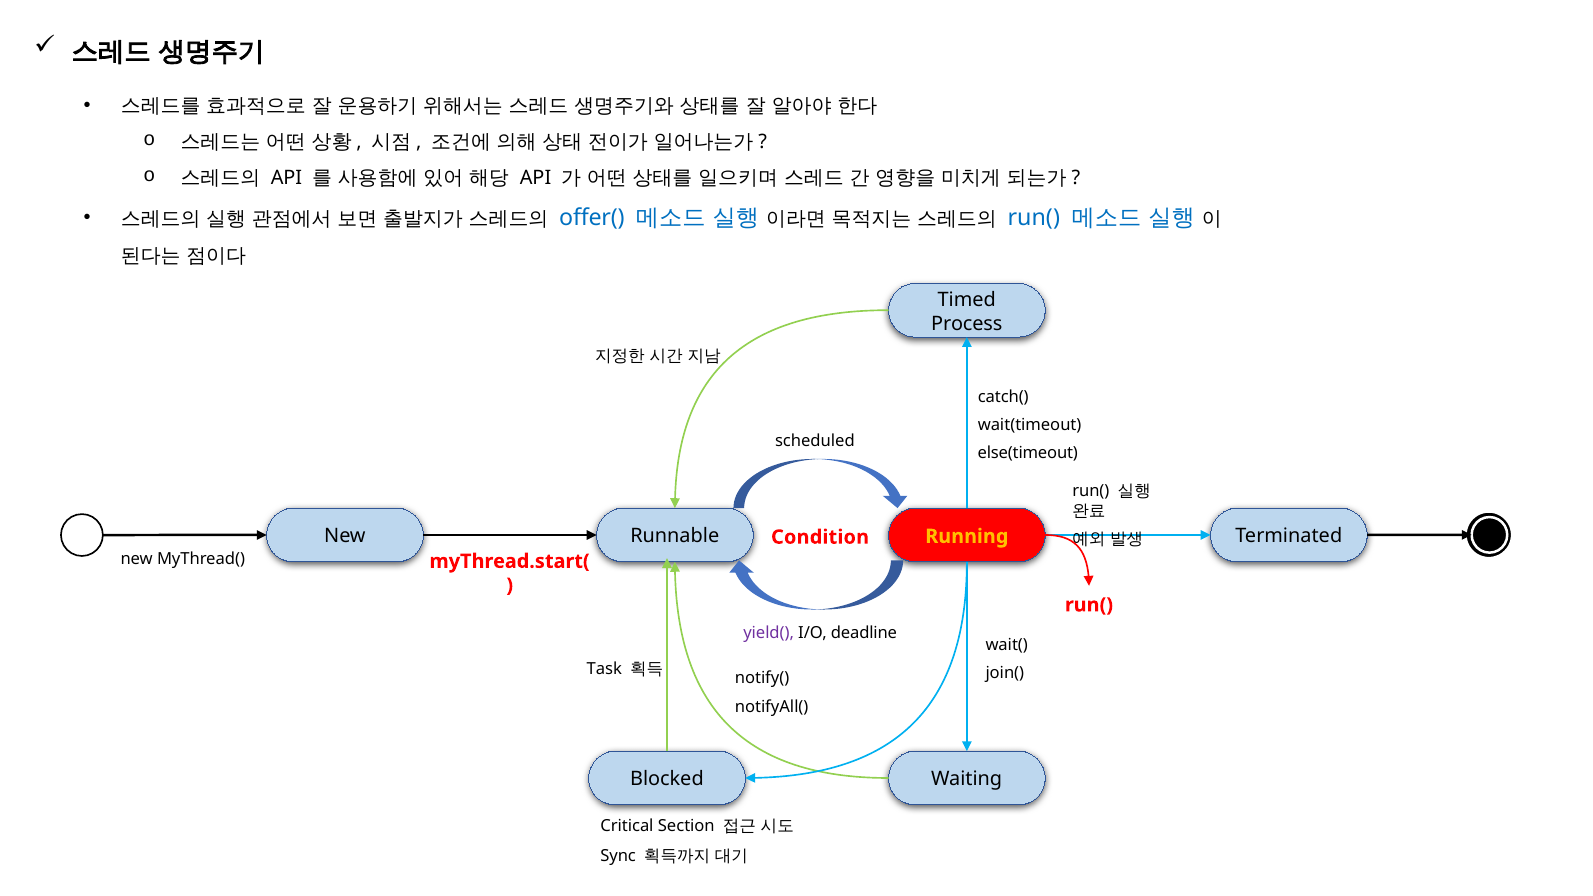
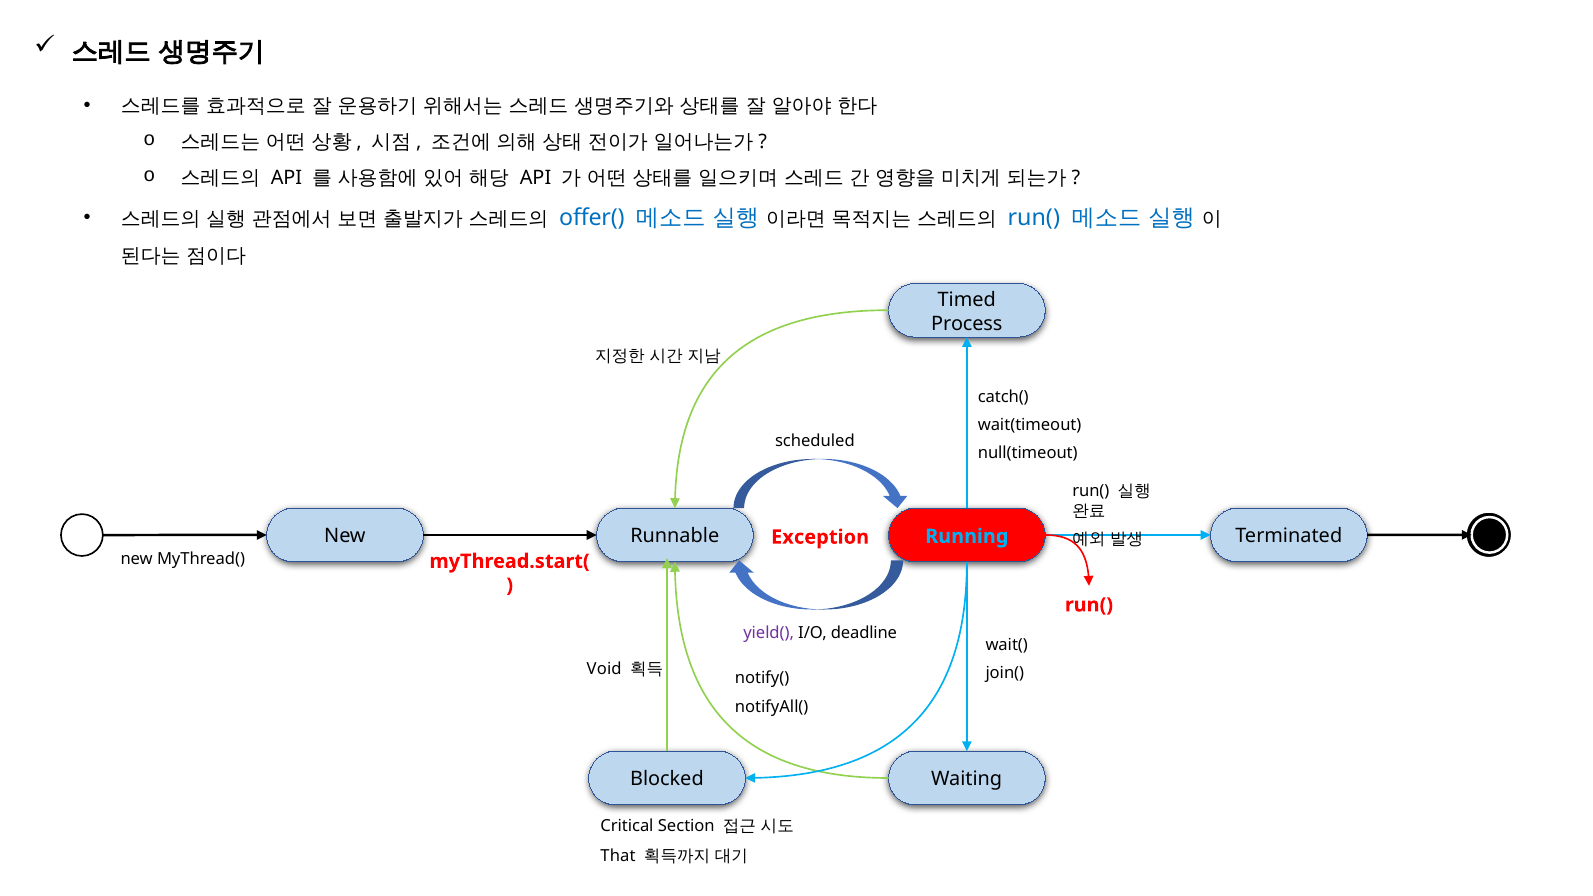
else(timeout: else(timeout -> null(timeout (1028, 453)
Running colour: yellow -> light blue (967, 536)
Condition: Condition -> Exception (820, 537)
Task: Task -> Void (604, 670)
Sync: Sync -> That (618, 856)
